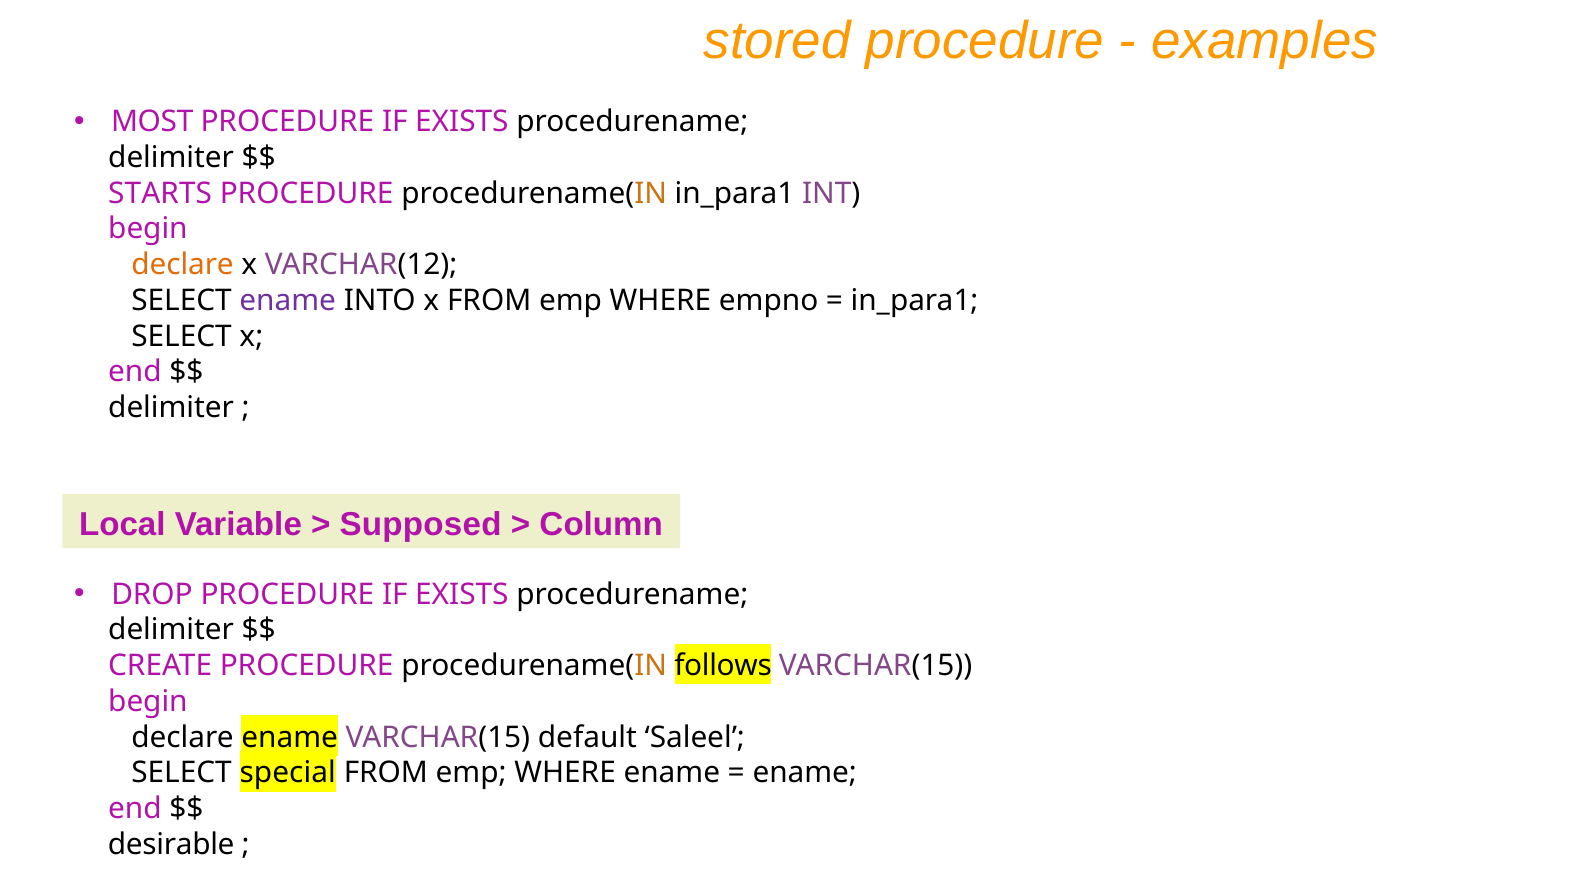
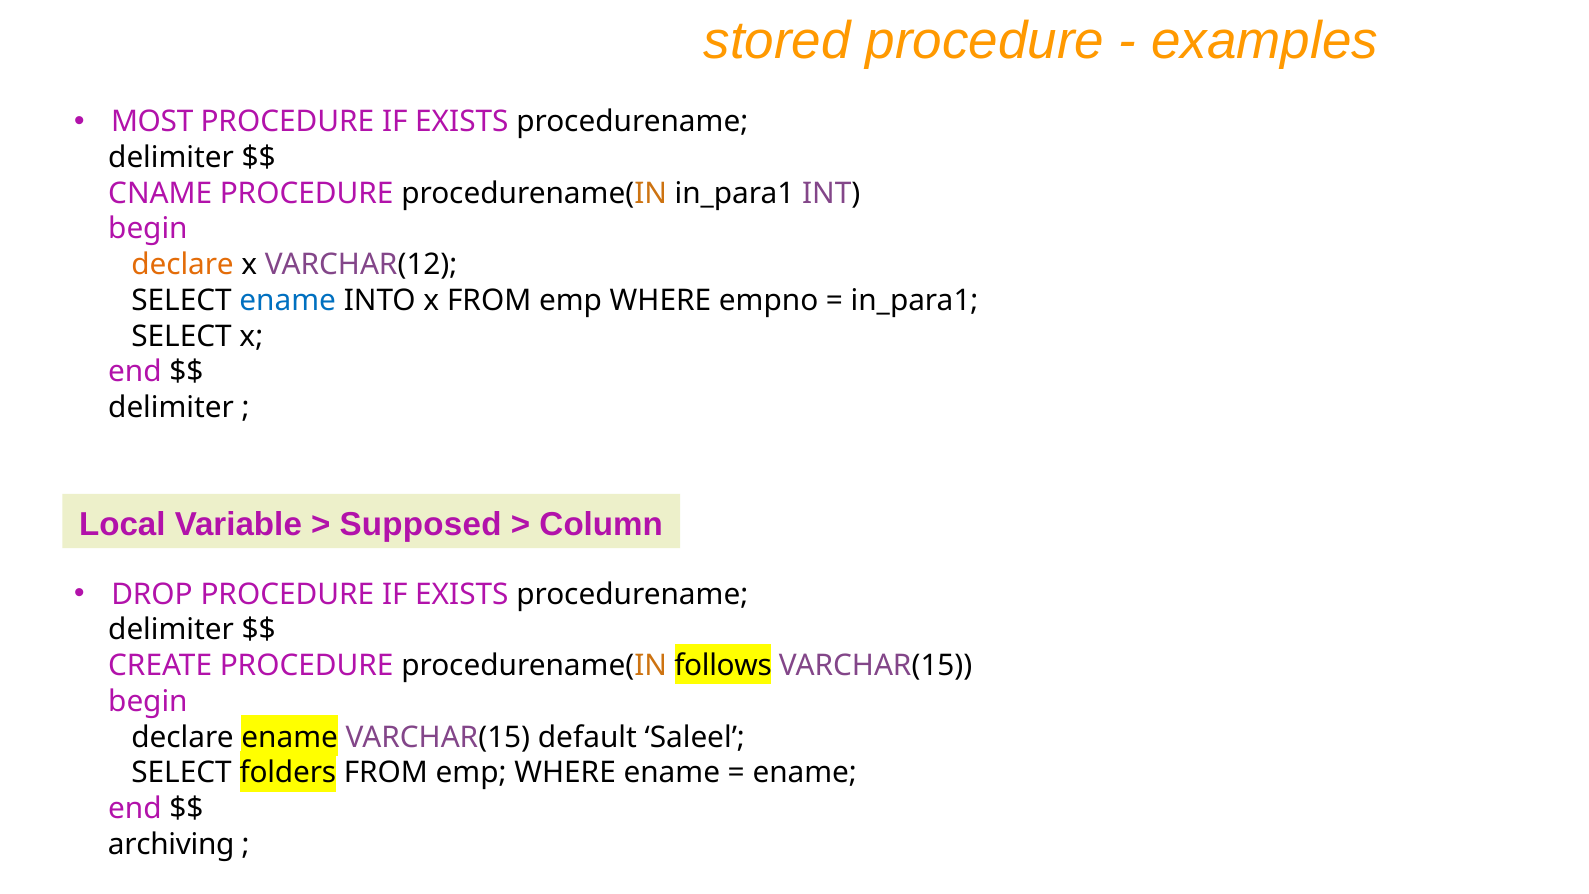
STARTS: STARTS -> CNAME (160, 193)
ename colour: purple -> blue (288, 301)
special: special -> folders (288, 773)
desirable: desirable -> archiving (171, 844)
